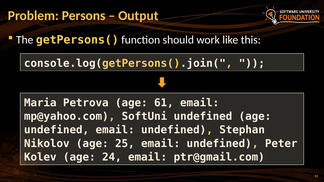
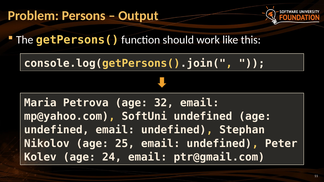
61: 61 -> 32 (164, 103)
